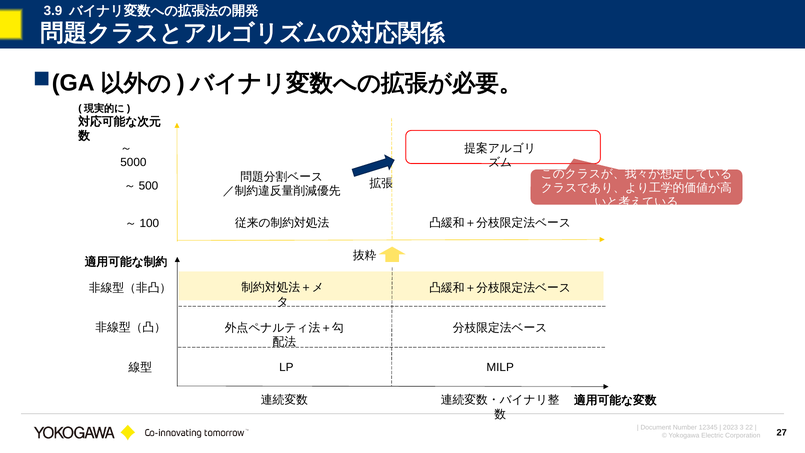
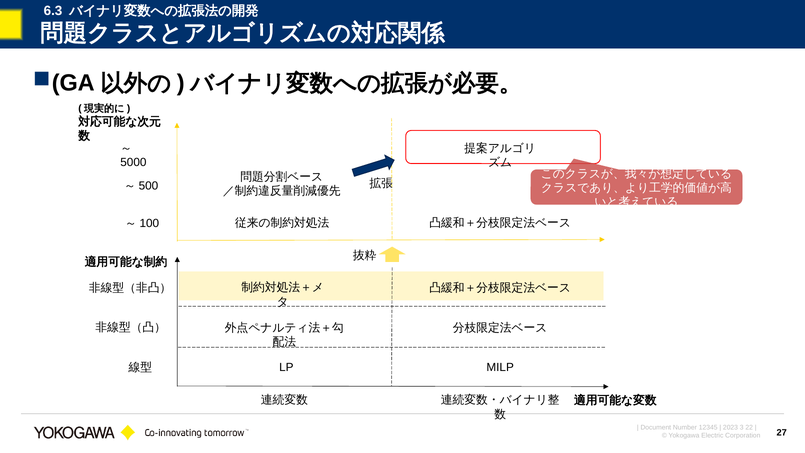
3.9: 3.9 -> 6.3 (53, 11)
